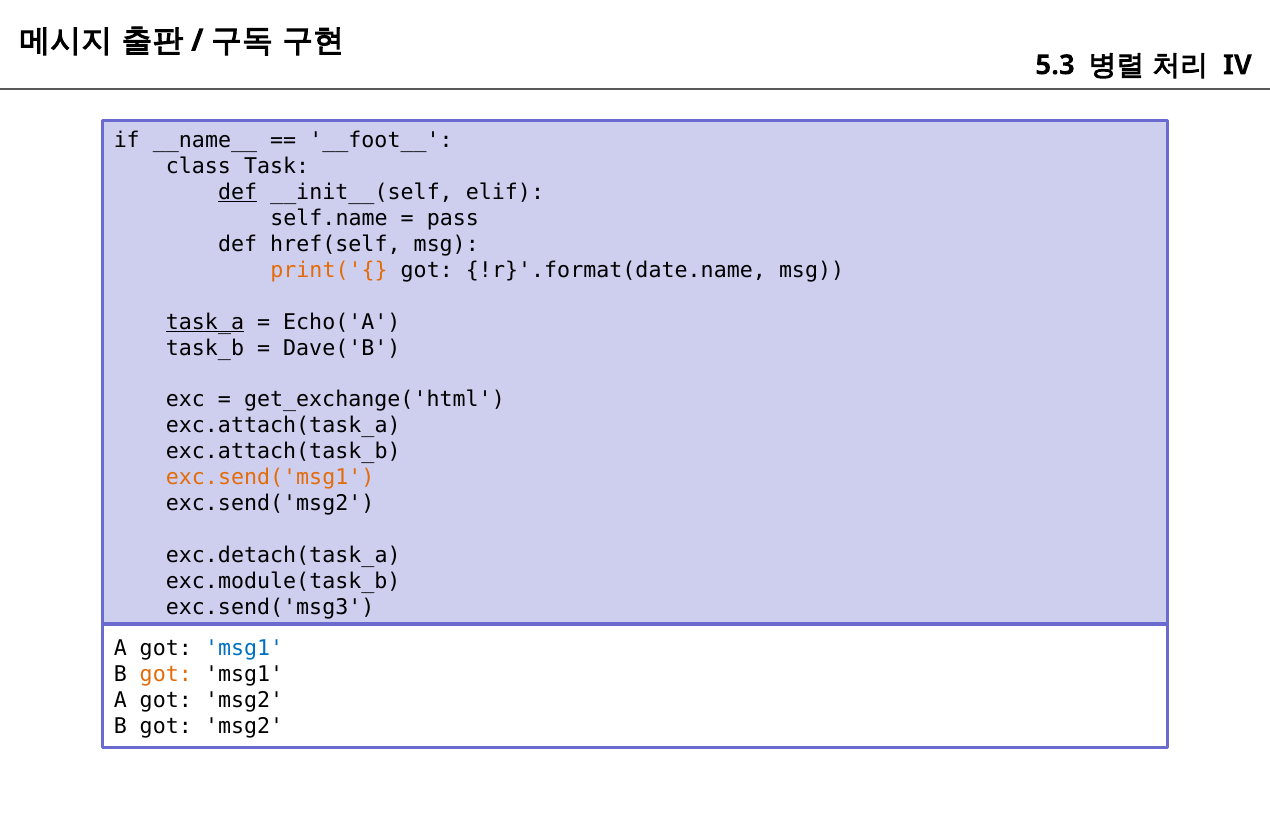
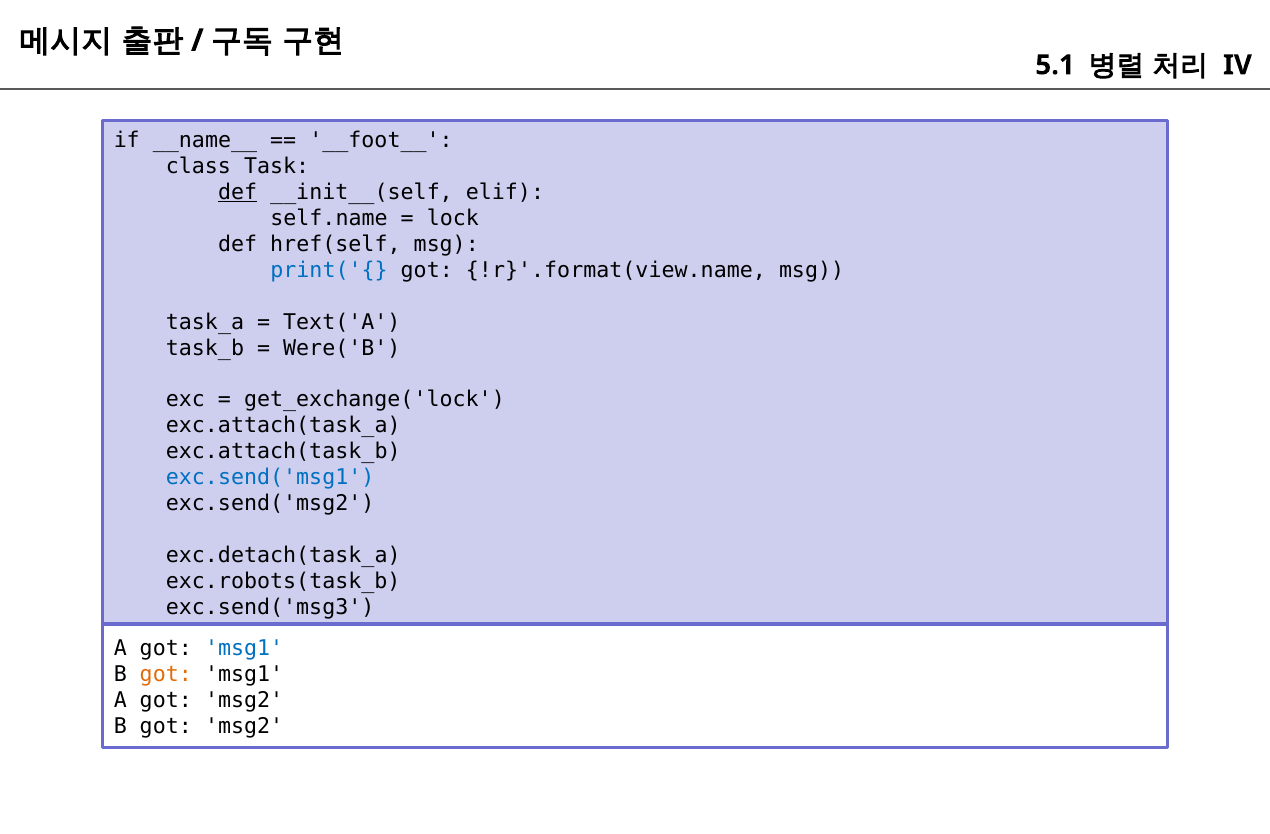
5.3: 5.3 -> 5.1 (1055, 65)
pass: pass -> lock (453, 218)
print('{ colour: orange -> blue (329, 270)
!r}'.format(date.name: !r}'.format(date.name -> !r}'.format(view.name (616, 270)
task_a underline: present -> none (205, 322)
Echo('A: Echo('A -> Text('A (342, 322)
Dave('B: Dave('B -> Were('B (342, 348)
get_exchange('html: get_exchange('html -> get_exchange('lock (374, 400)
exc.send('msg1 colour: orange -> blue (270, 478)
exc.module(task_b: exc.module(task_b -> exc.robots(task_b (283, 582)
